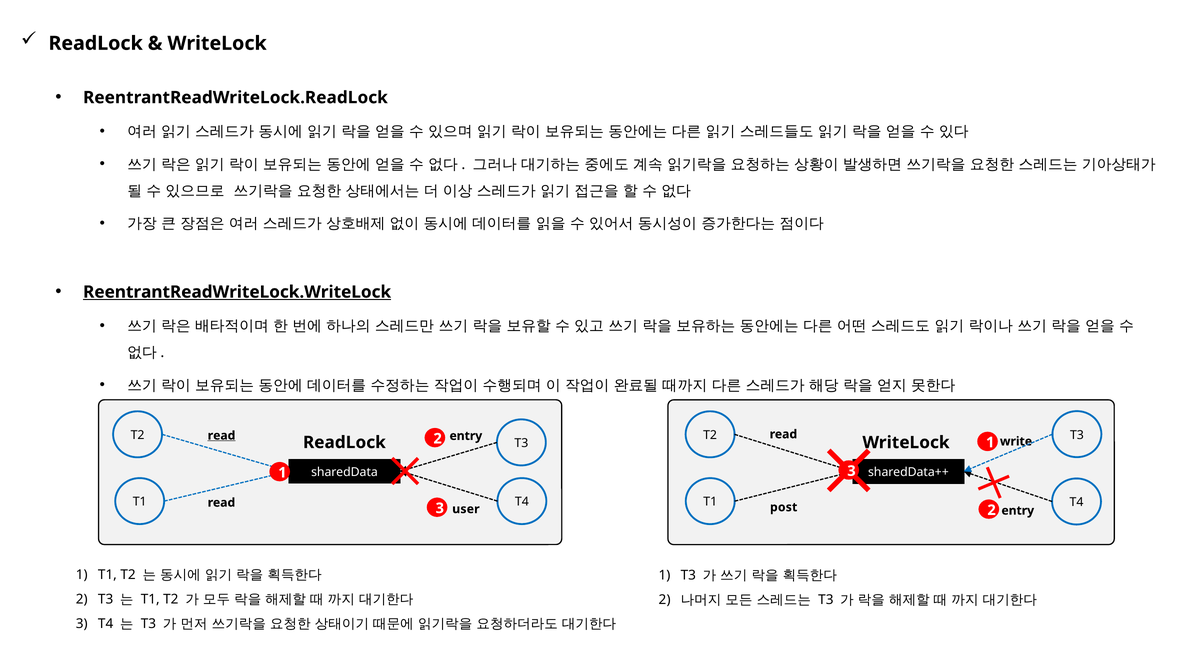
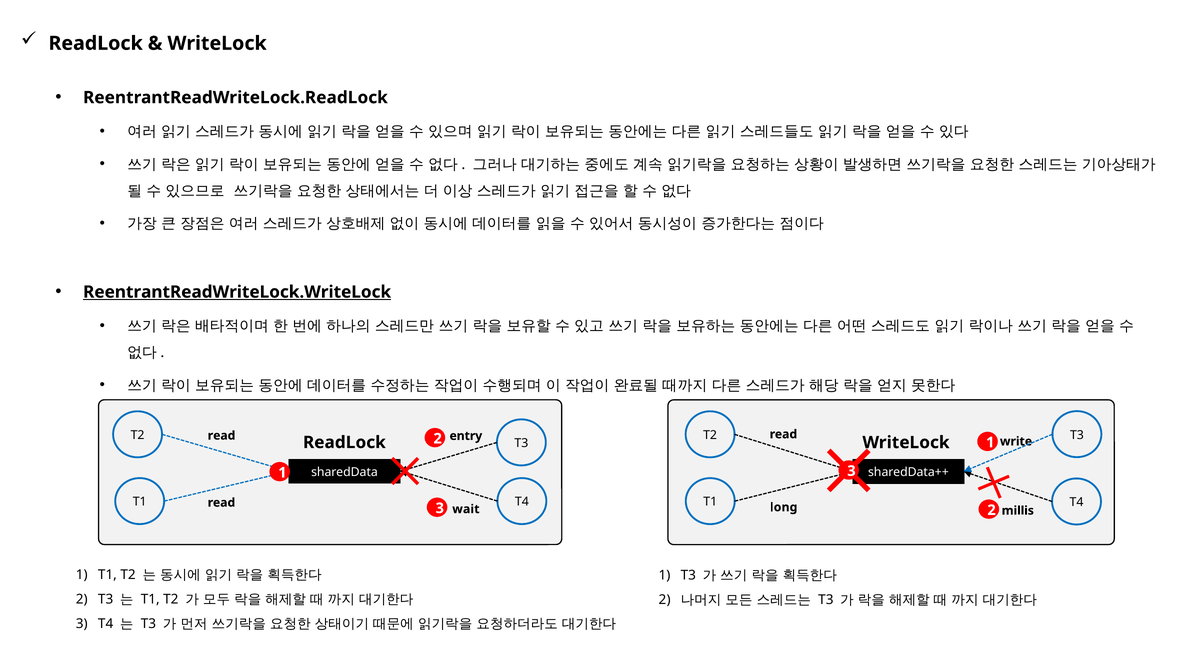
read underline: present -> none (222, 436)
post: post -> long (784, 507)
user: user -> wait (466, 509)
entry: entry -> millis (1018, 511)
